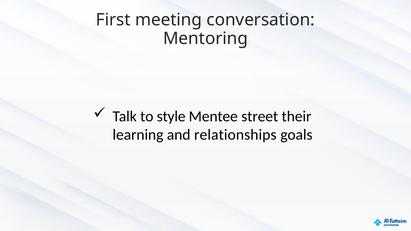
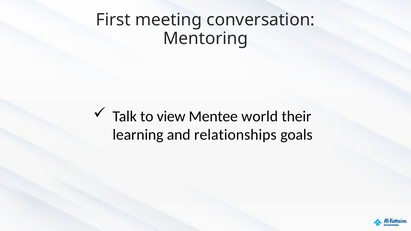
style: style -> view (171, 117)
street: street -> world (260, 117)
